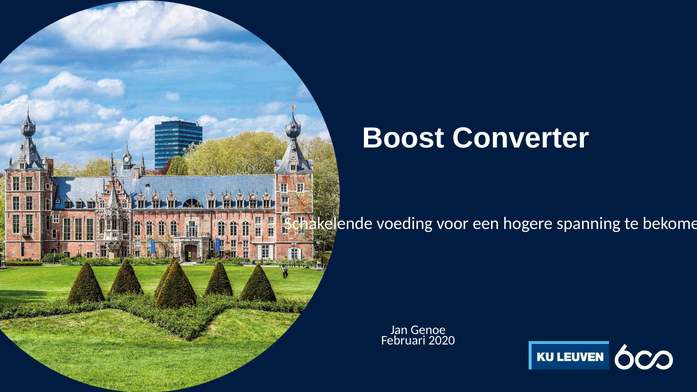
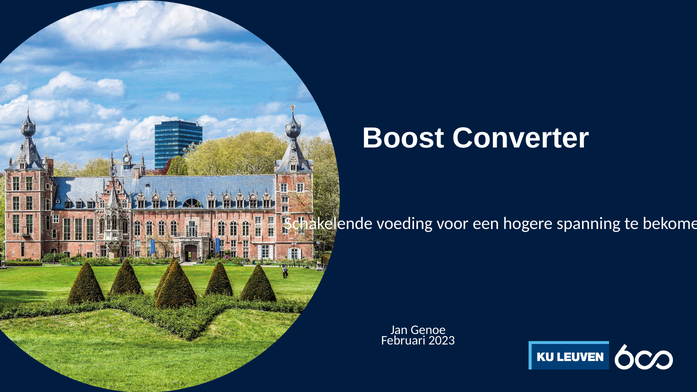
2020: 2020 -> 2023 (442, 341)
